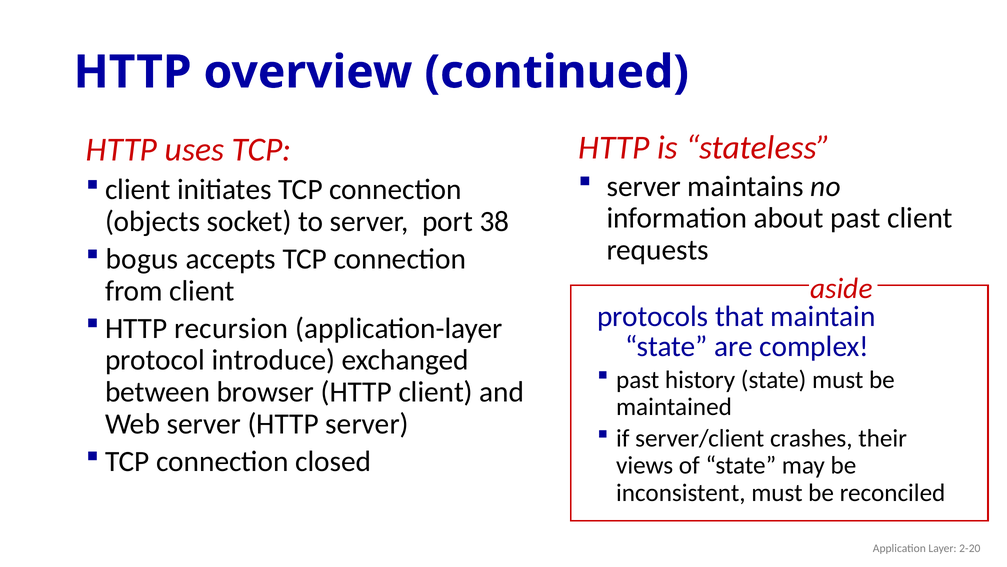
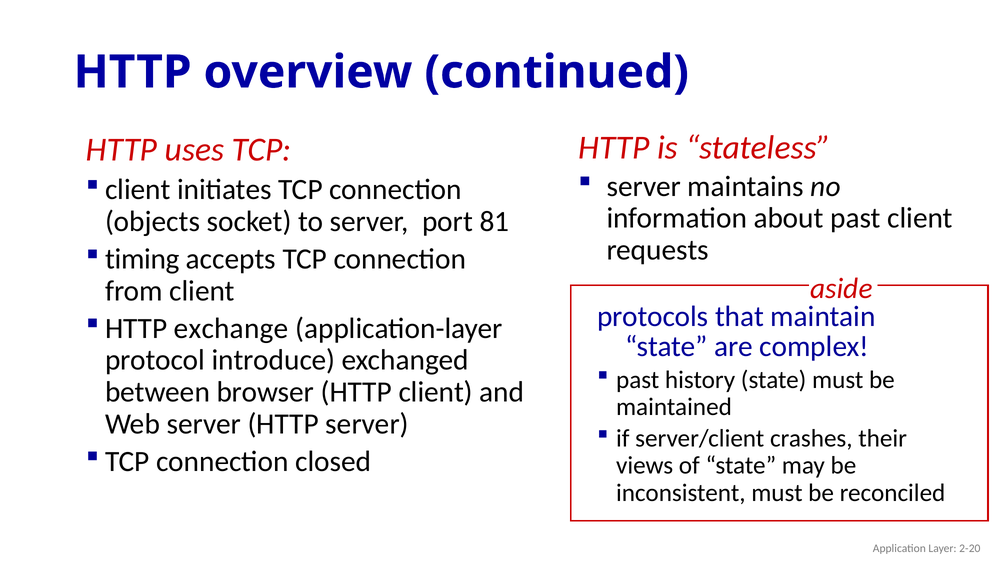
38: 38 -> 81 (494, 221)
bogus: bogus -> timing (142, 259)
recursion: recursion -> exchange (231, 328)
